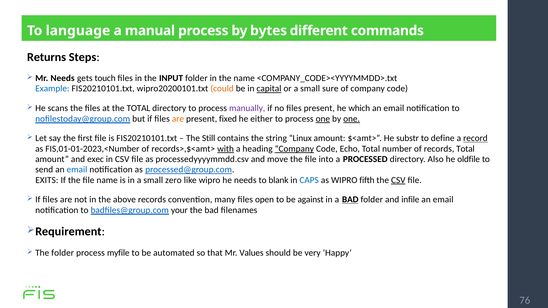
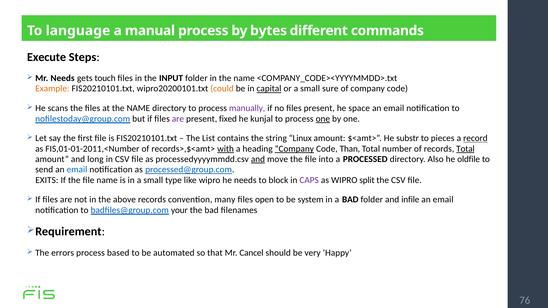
Returns: Returns -> Execute (47, 57)
Example colour: blue -> orange (52, 89)
at the TOTAL: TOTAL -> NAME (138, 108)
which: which -> space (359, 108)
are colour: orange -> purple (178, 119)
either: either -> kunjal (262, 119)
one underline: present -> none (352, 119)
Still: Still -> List (209, 138)
define: define -> pieces (443, 138)
FIS,01-01-2023,<Number: FIS,01-01-2023,<Number -> FIS,01-01-2011,<Number (92, 149)
Echo: Echo -> Than (350, 149)
Total underline: none -> present (465, 149)
exec: exec -> long (95, 159)
and underline: none -> present (258, 159)
zero: zero -> type (173, 180)
blank: blank -> block (278, 180)
CAPS colour: blue -> purple (309, 180)
fifth: fifth -> split (367, 180)
CSV underline: present -> none (398, 180)
against: against -> system (311, 200)
BAD underline: present -> none (350, 200)
The folder: folder -> errors (63, 253)
myfile: myfile -> based (118, 253)
Values: Values -> Cancel (251, 253)
